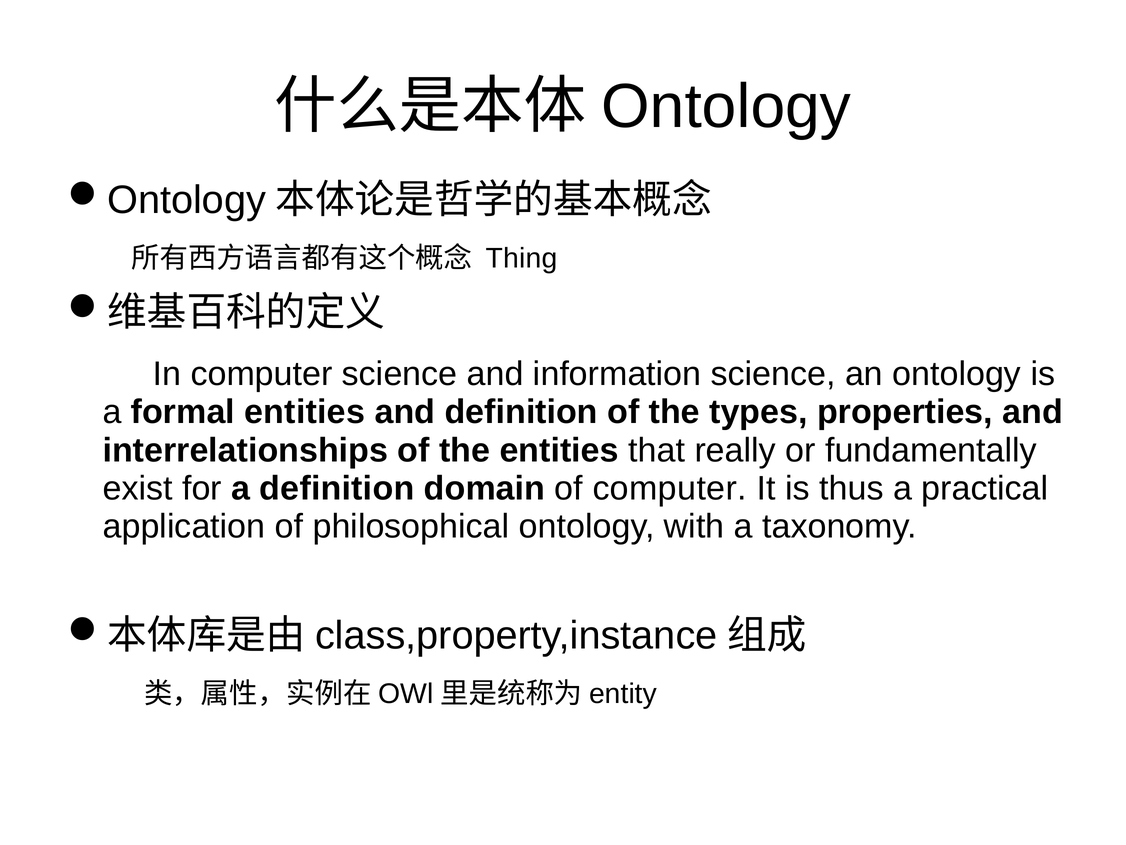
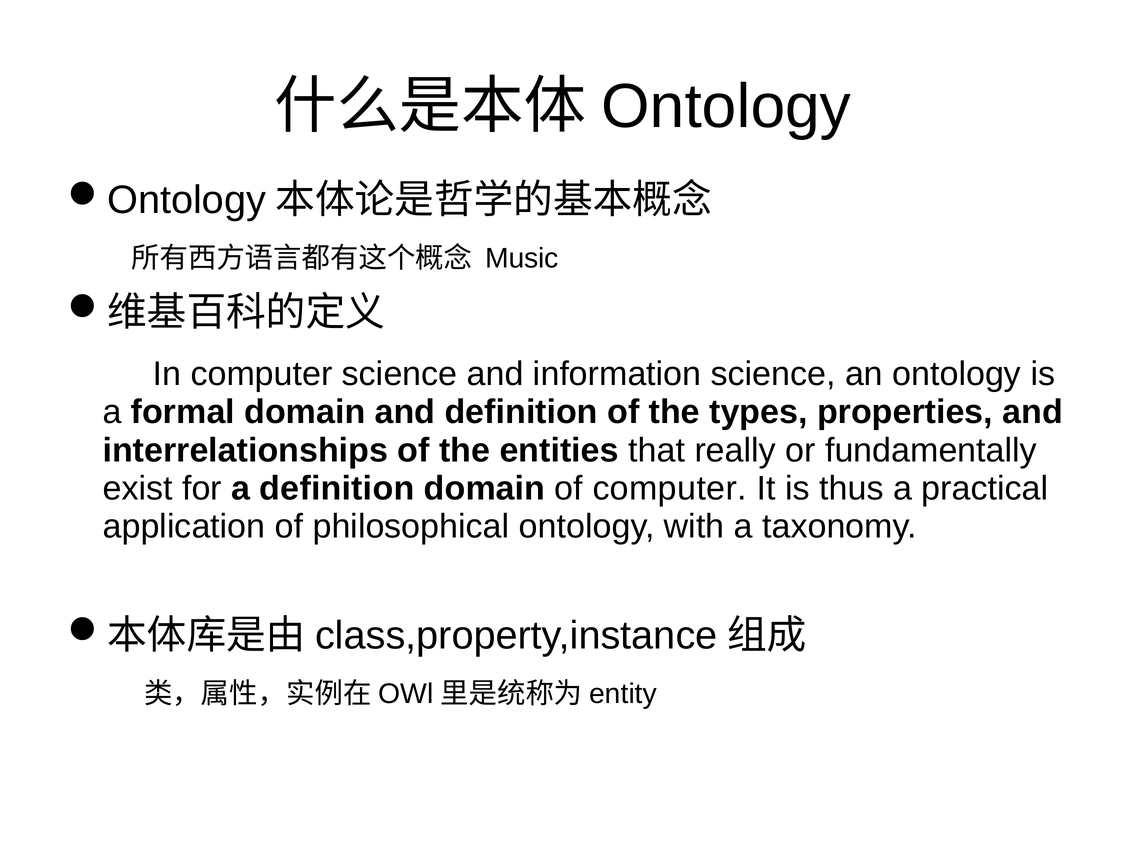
Thing: Thing -> Music (522, 258)
formal entities: entities -> domain (305, 412)
